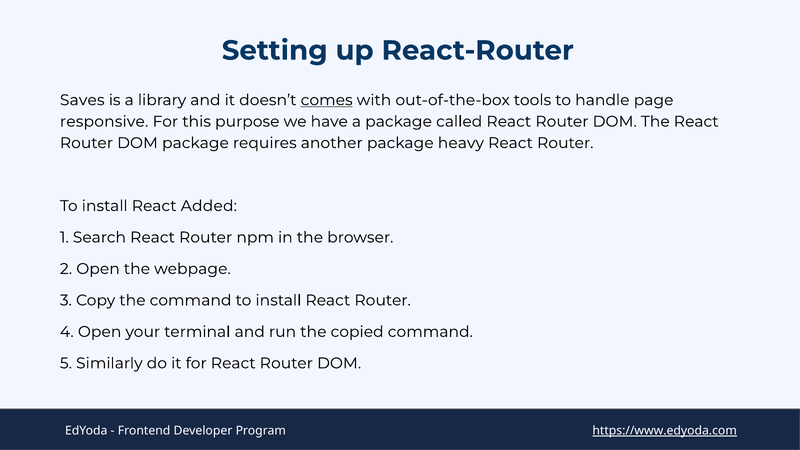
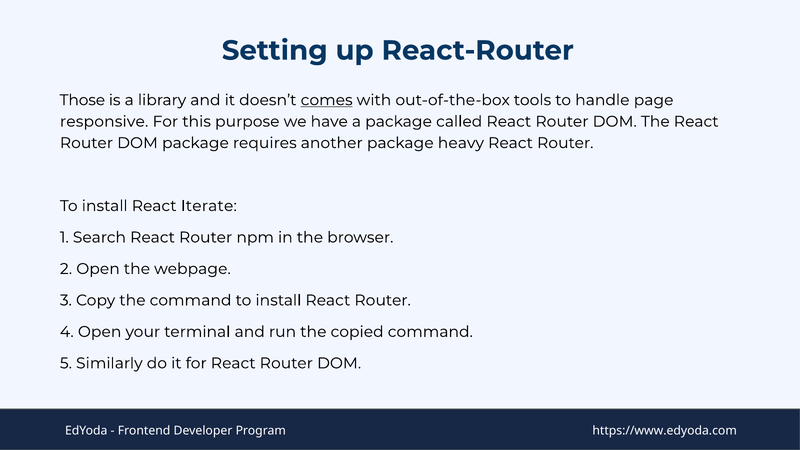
Saves: Saves -> Those (82, 100)
Added: Added -> Iterate (209, 206)
https://www.edyoda.com underline: present -> none (665, 431)
